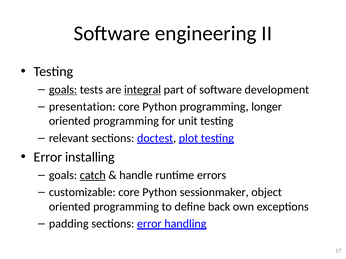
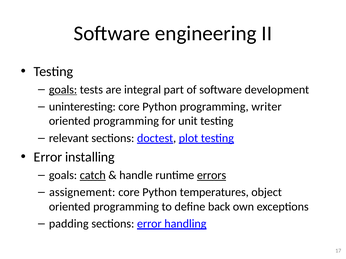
integral underline: present -> none (143, 90)
presentation: presentation -> uninteresting (82, 107)
longer: longer -> writer (267, 107)
errors underline: none -> present (212, 176)
customizable: customizable -> assignement (82, 193)
sessionmaker: sessionmaker -> temperatures (214, 193)
